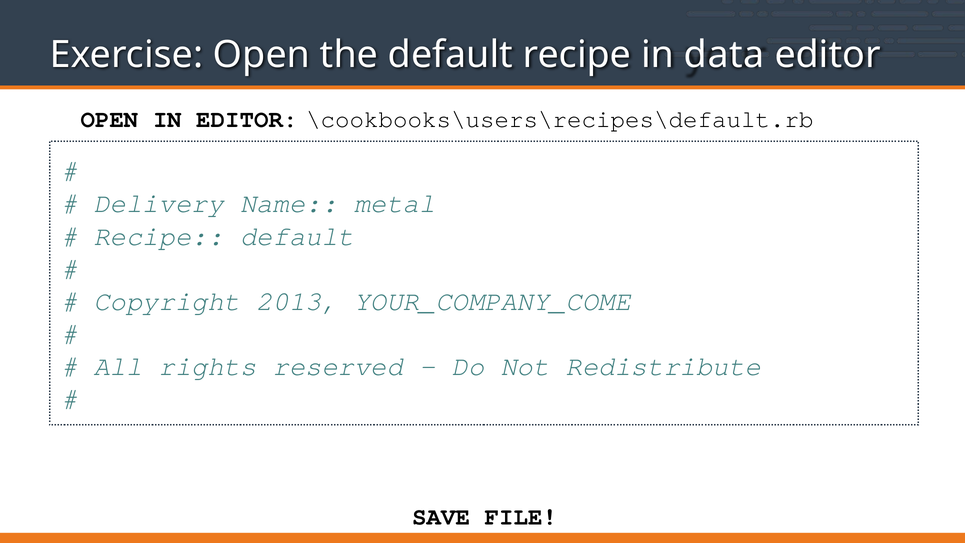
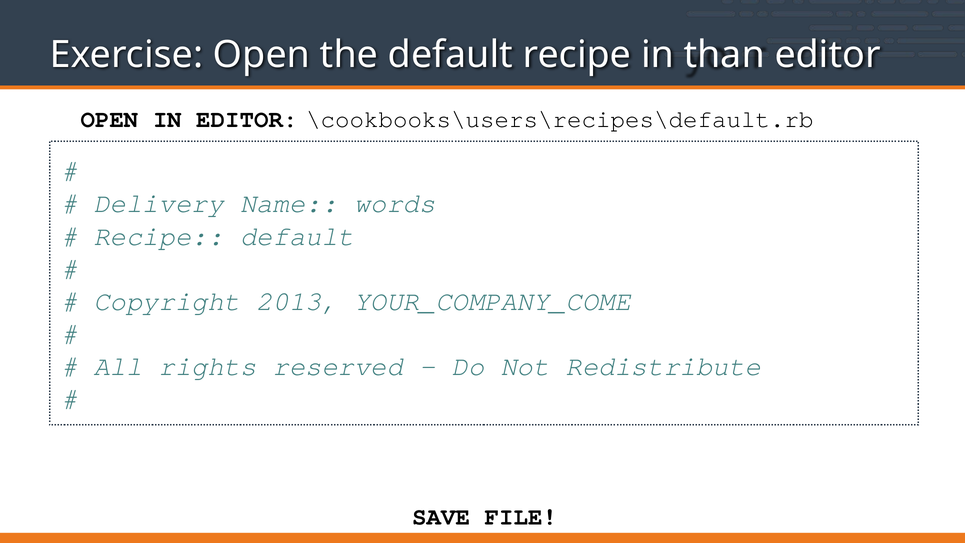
data: data -> than (724, 55)
metal: metal -> words (395, 203)
